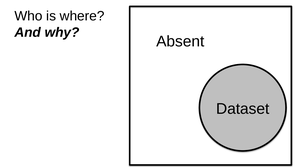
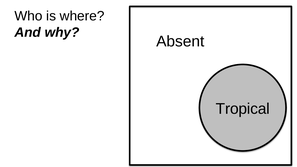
Dataset: Dataset -> Tropical (243, 109)
